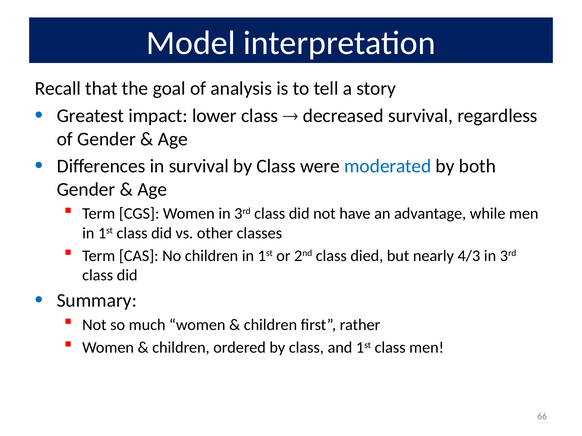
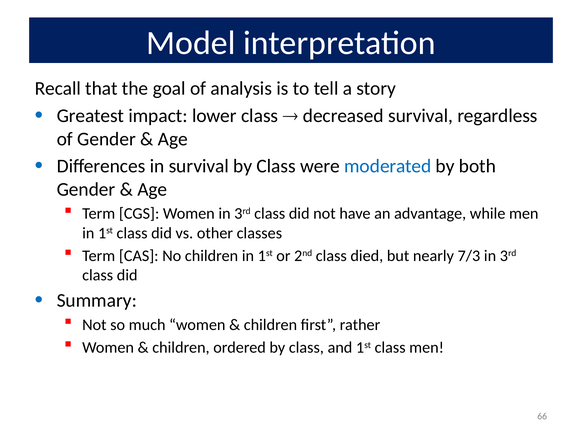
4/3: 4/3 -> 7/3 (469, 256)
